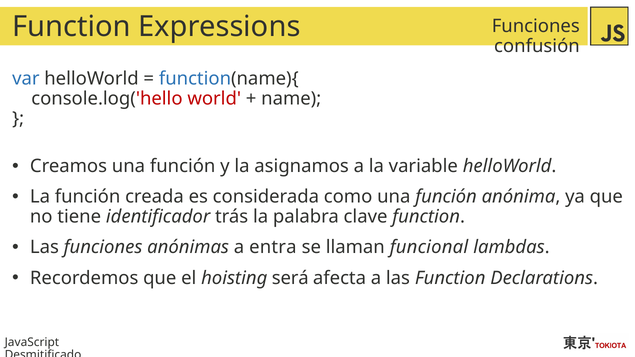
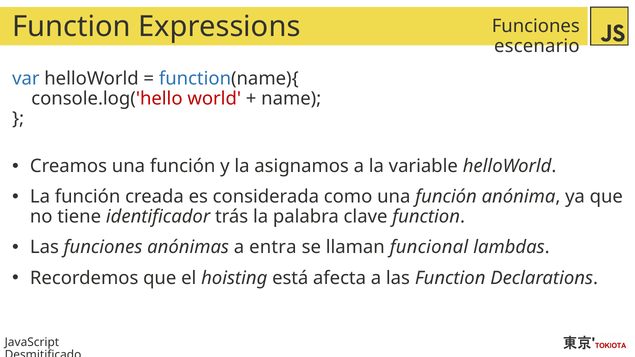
confusión: confusión -> escenario (537, 46)
será: será -> está (290, 278)
